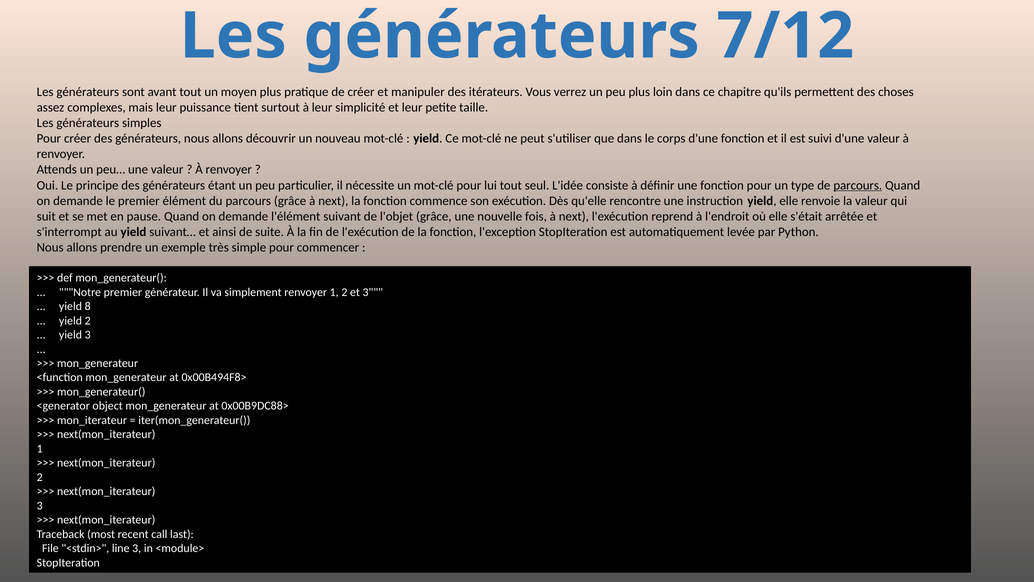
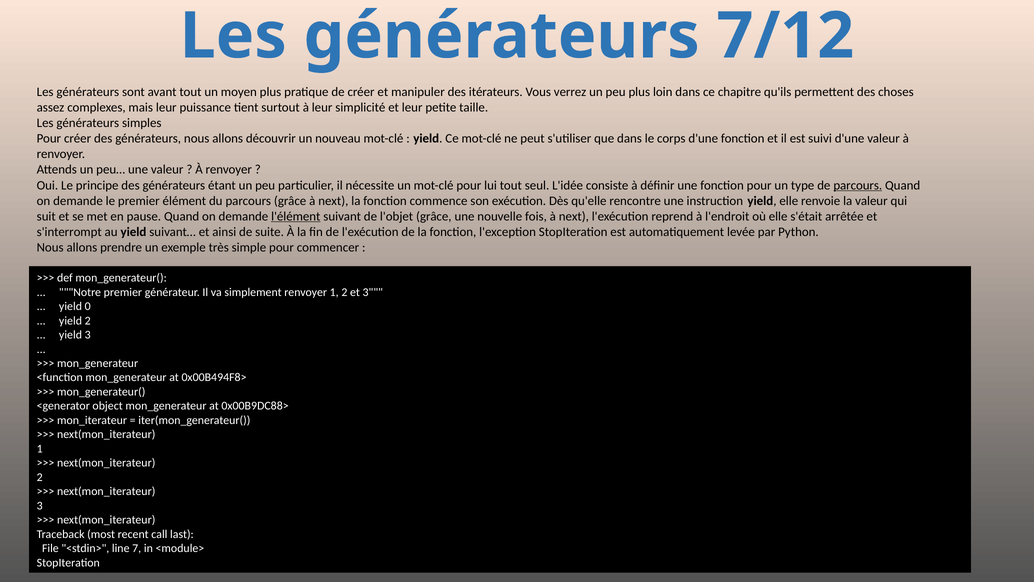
l'élément underline: none -> present (296, 216)
8: 8 -> 0 (88, 306)
line 3: 3 -> 7 (137, 548)
